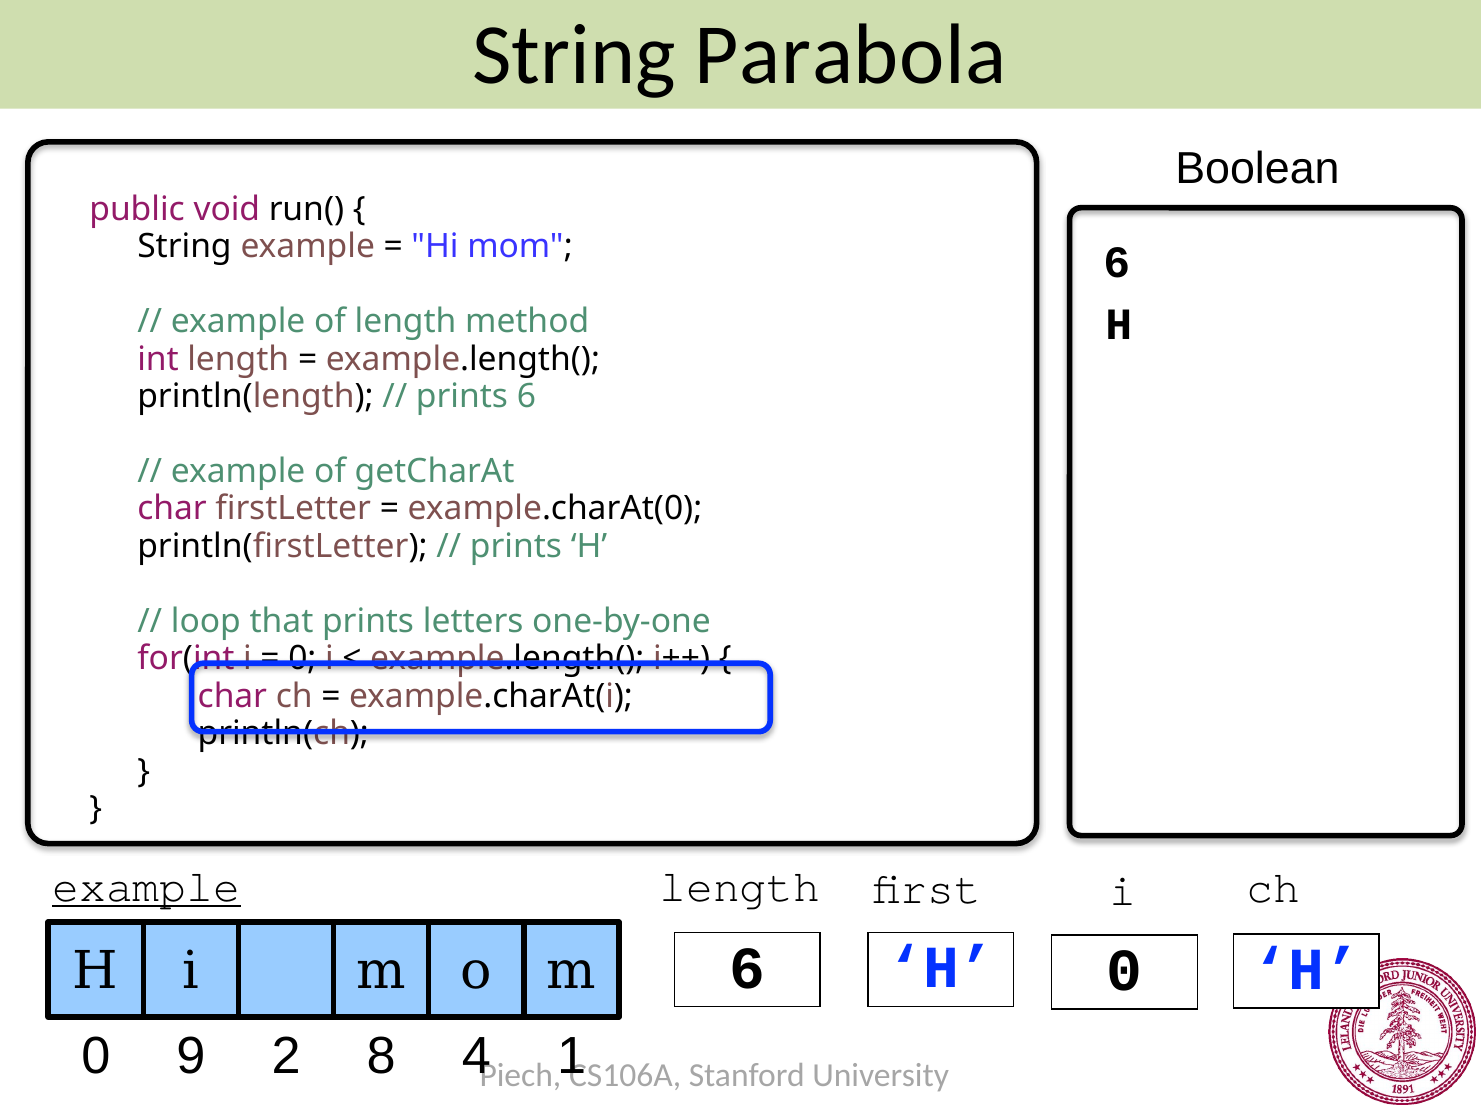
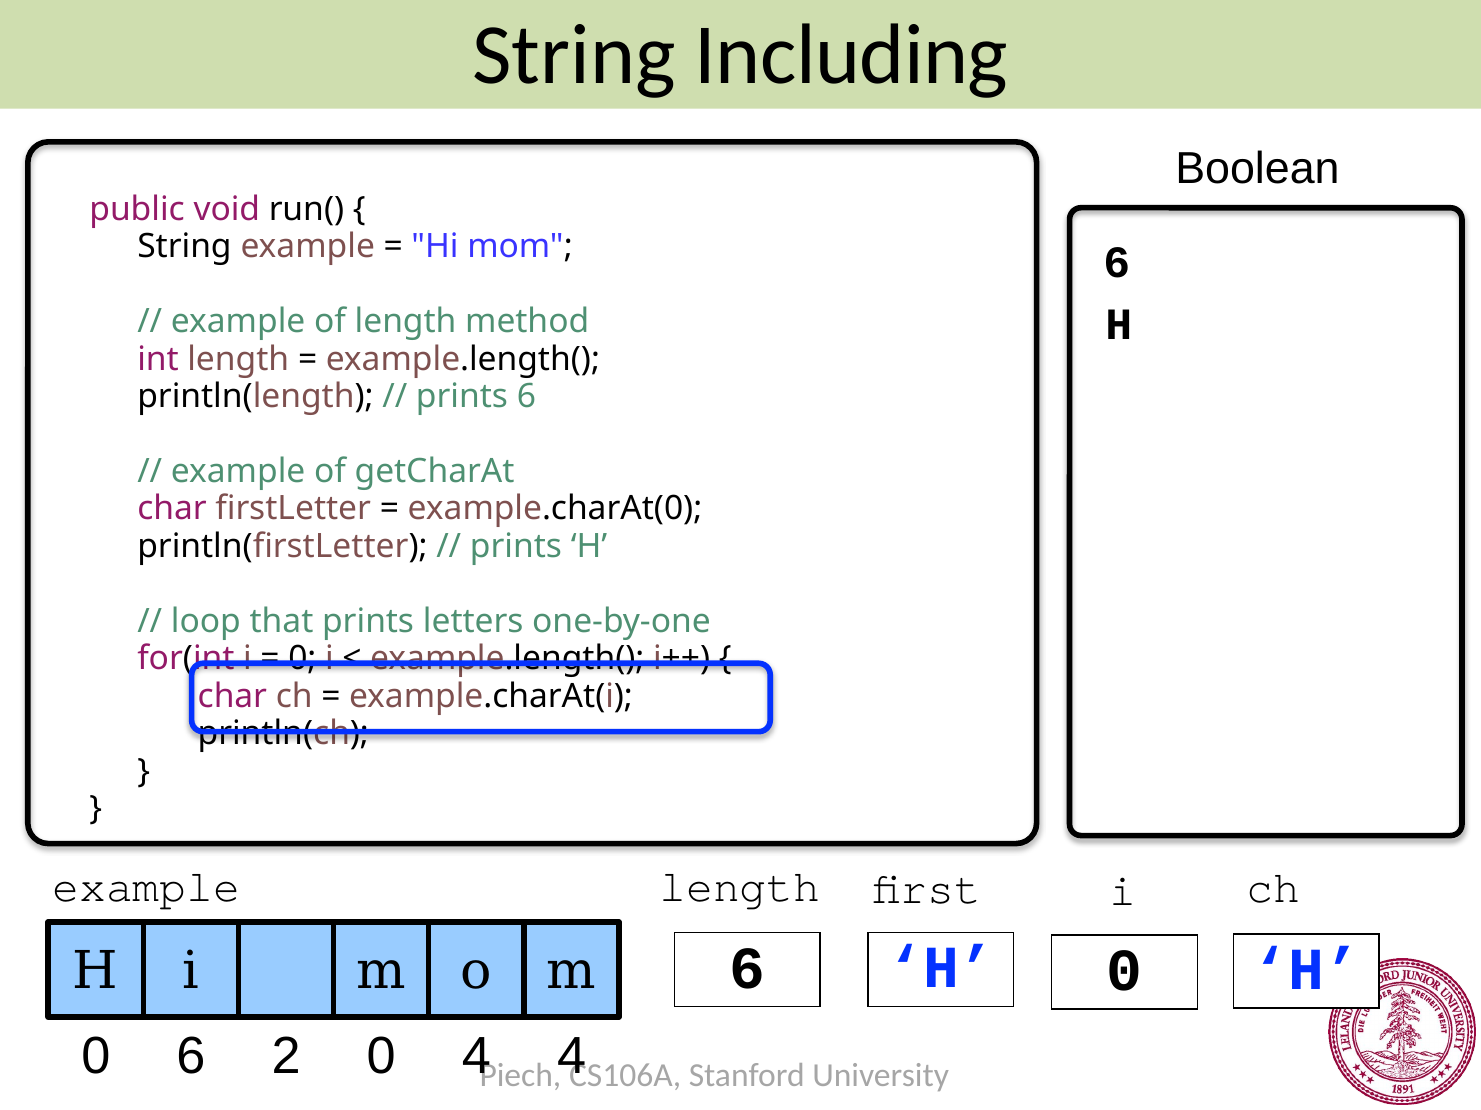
Parabola: Parabola -> Including (852, 55)
example underline: present -> none (146, 887)
0 9: 9 -> 6 (191, 1057)
2 8: 8 -> 0 (381, 1057)
4 1: 1 -> 4 (572, 1057)
